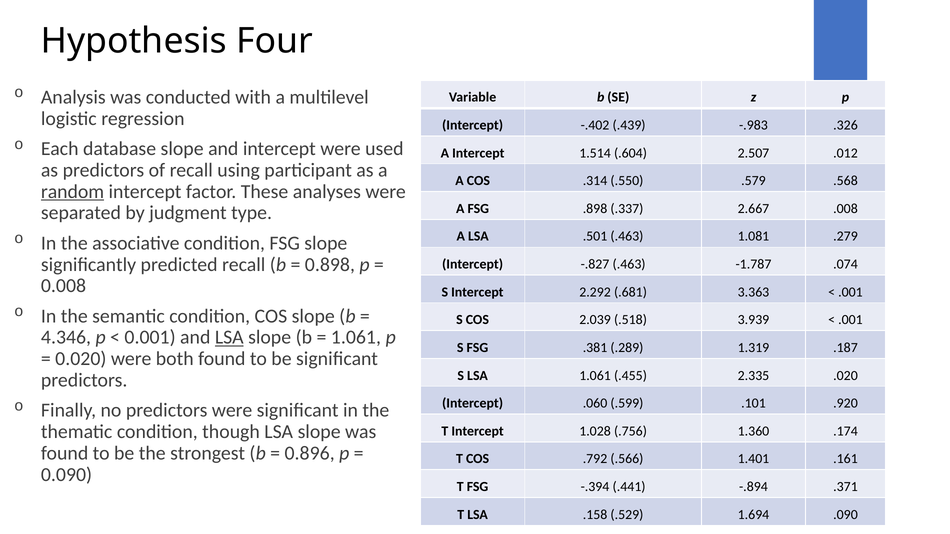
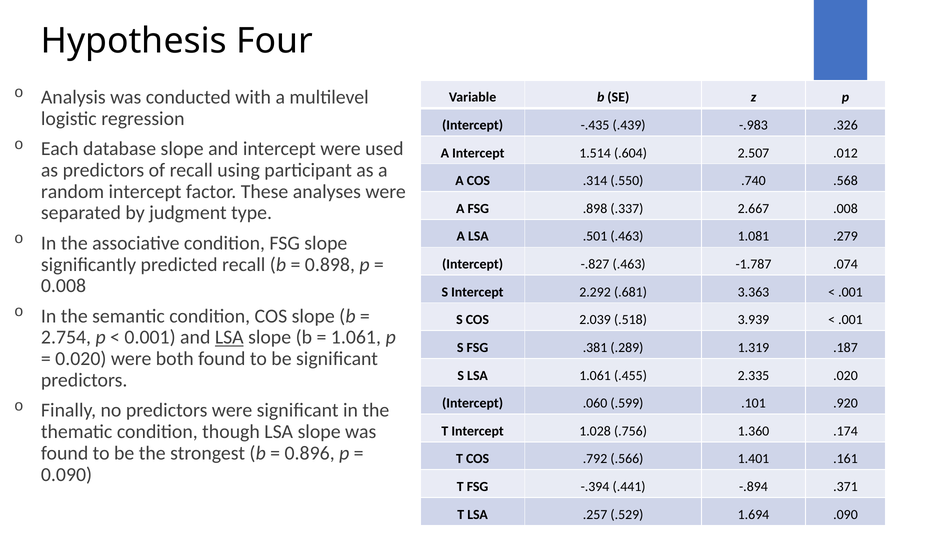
-.402: -.402 -> -.435 (595, 125)
.579: .579 -> .740 (753, 181)
random underline: present -> none (73, 192)
4.346: 4.346 -> 2.754 (66, 338)
.158: .158 -> .257 (595, 515)
